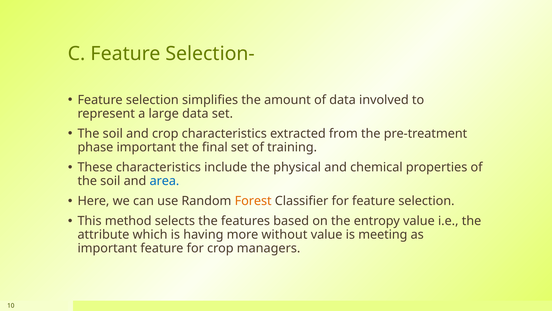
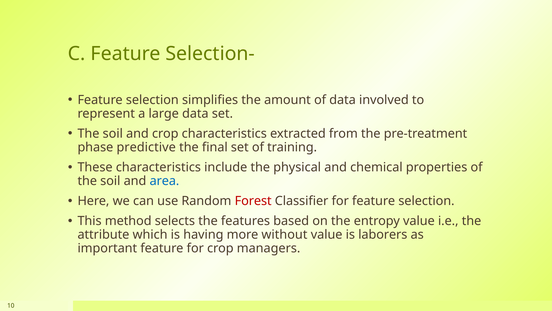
phase important: important -> predictive (146, 147)
Forest colour: orange -> red (253, 201)
meeting: meeting -> laborers (383, 234)
